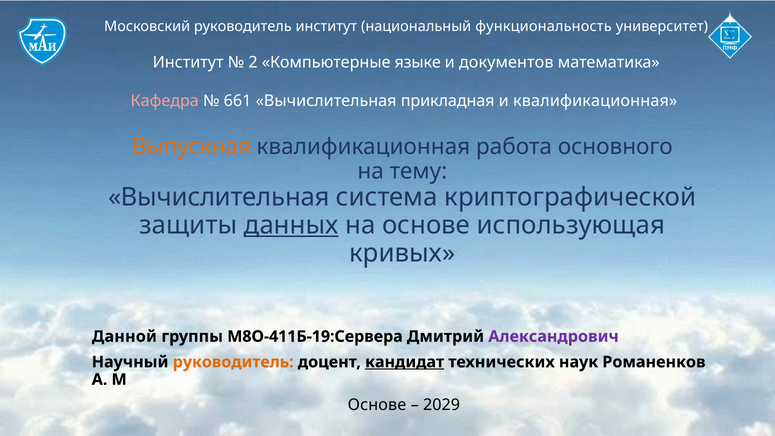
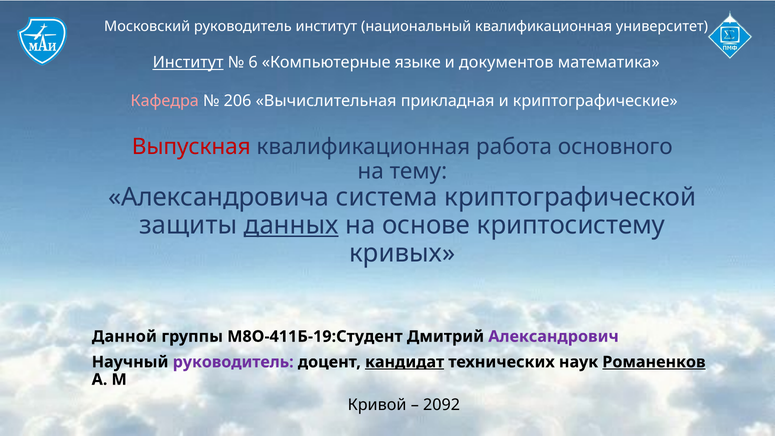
национальный функциональность: функциональность -> квалификационная (544, 26)
Институт underline: none -> present (188, 62)
2: 2 -> 6 (253, 62)
661: 661 -> 206 (238, 101)
и квалификационная: квалификационная -> криптографические (595, 101)
Выпускная colour: orange -> red (191, 147)
Вычислительная: Вычислительная -> Александровича (219, 197)
использующая: использующая -> криптосистему (571, 225)
М8О-411Б-19:Сервера: М8О-411Б-19:Сервера -> М8О-411Б-19:Студент (315, 336)
руководитель colour: orange -> purple (233, 362)
Романенков underline: none -> present (654, 362)
Основе: Основе -> Кривой (377, 405)
2029: 2029 -> 2092 (442, 405)
